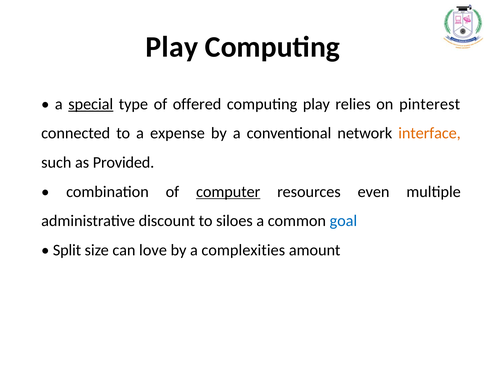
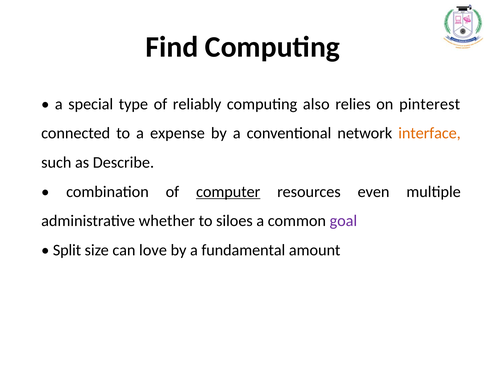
Play: Play -> Find (172, 47)
special underline: present -> none (91, 104)
offered: offered -> reliably (197, 104)
computing play: play -> also (316, 104)
Provided: Provided -> Describe (123, 162)
discount: discount -> whether (167, 221)
goal colour: blue -> purple (343, 221)
complexities: complexities -> fundamental (243, 250)
